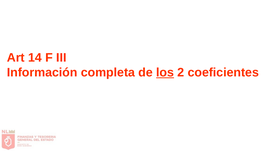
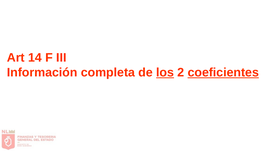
coeficientes underline: none -> present (223, 73)
